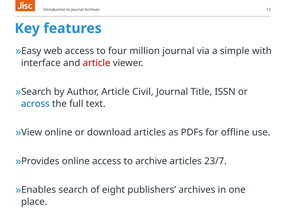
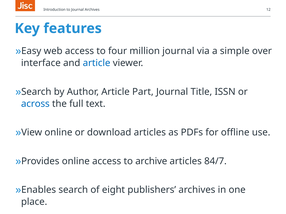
with: with -> over (262, 51)
article colour: red -> blue (97, 63)
Civil: Civil -> Part (143, 92)
23/7: 23/7 -> 84/7 (215, 161)
